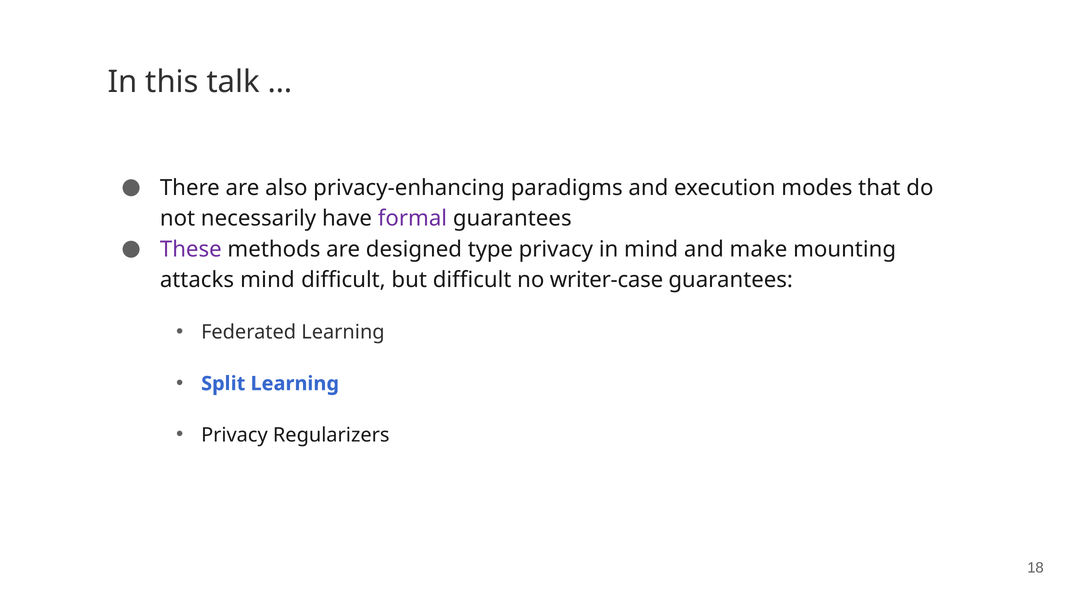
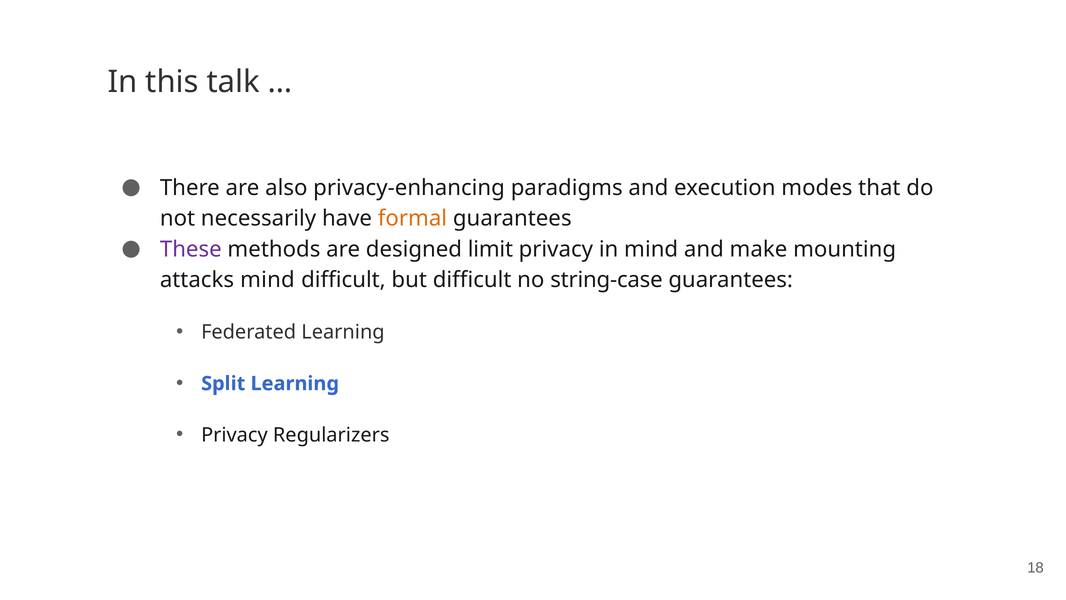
formal colour: purple -> orange (412, 218)
type: type -> limit (490, 249)
writer-case: writer-case -> string-case (607, 280)
